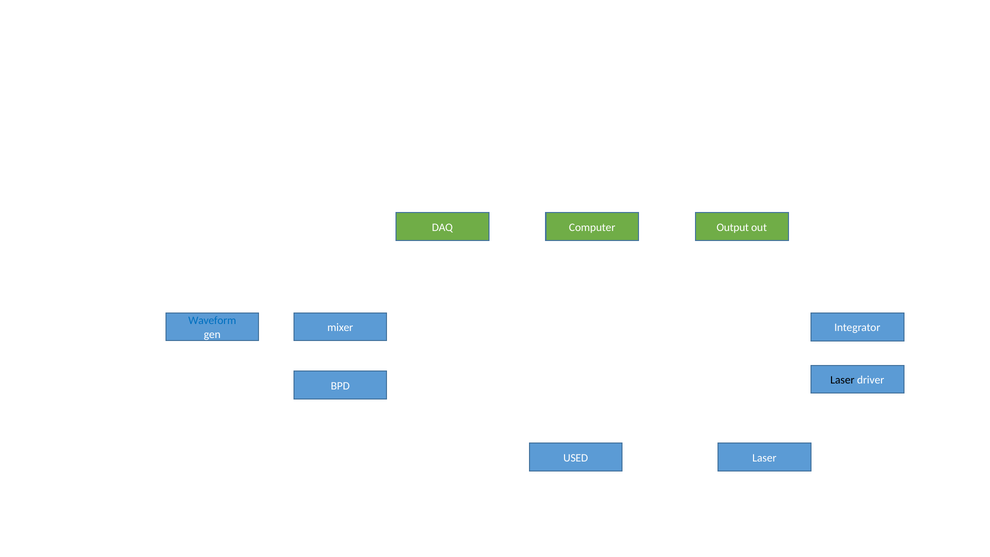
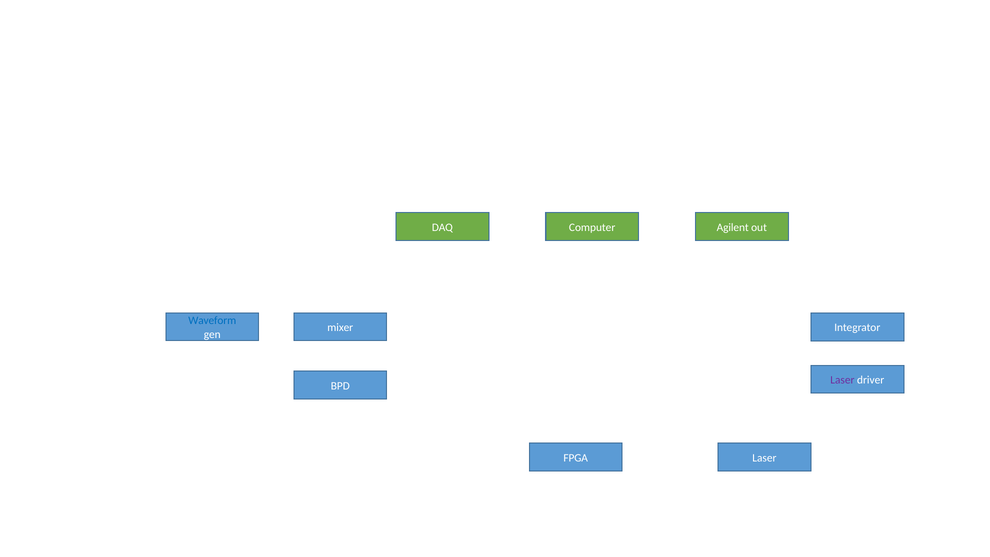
Output: Output -> Agilent (733, 227)
Laser colour: black -> purple (842, 380)
USED: USED -> FPGA (576, 458)
